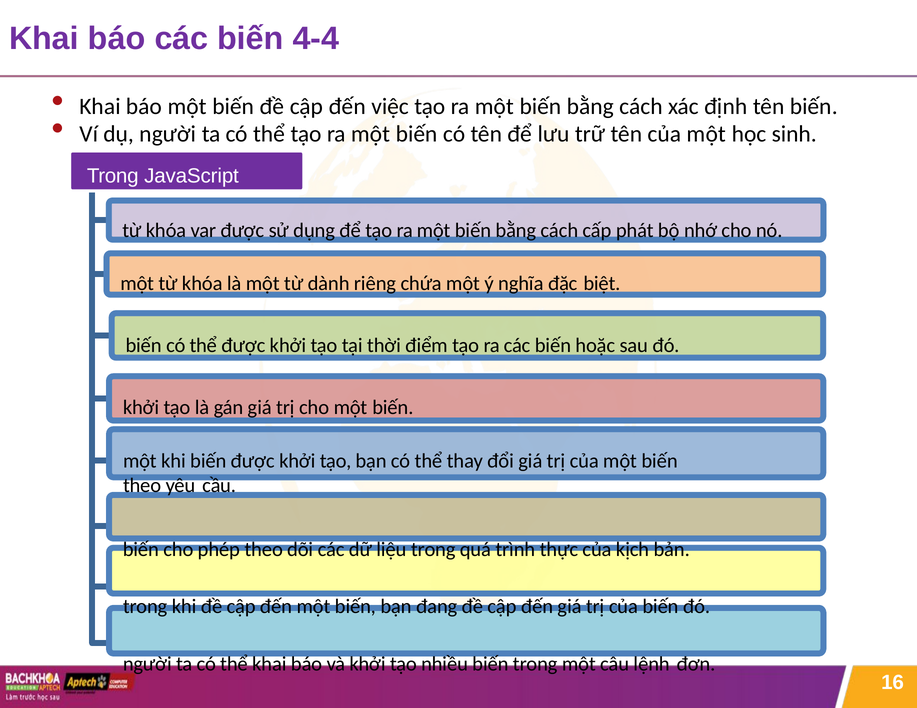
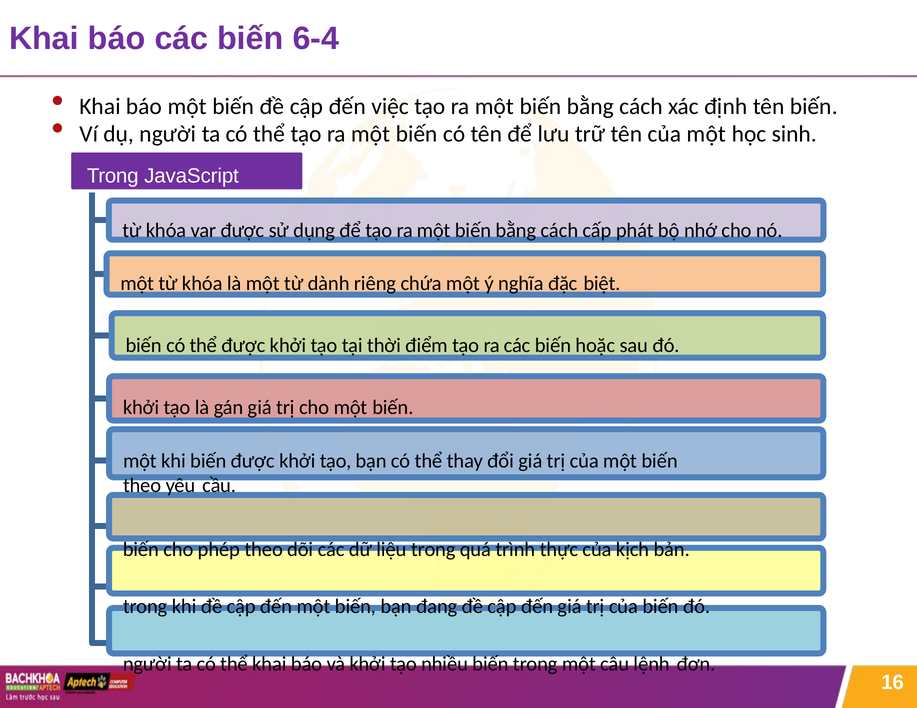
4-4: 4-4 -> 6-4 (316, 39)
